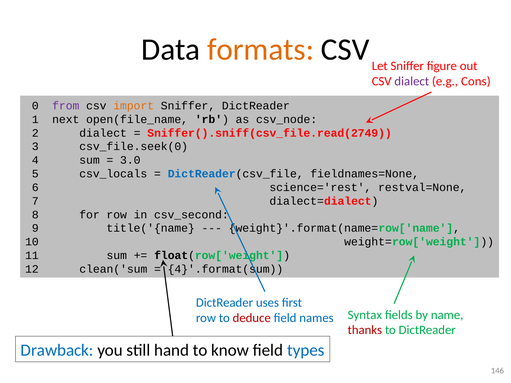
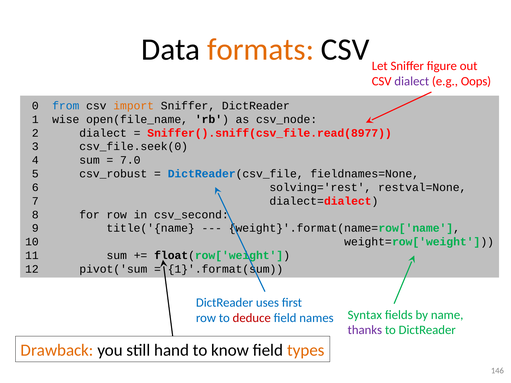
Cons: Cons -> Oops (476, 81)
from colour: purple -> blue (66, 106)
next: next -> wise (66, 119)
Sniffer().sniff(csv_file.read(2749: Sniffer().sniff(csv_file.read(2749 -> Sniffer().sniff(csv_file.read(8977 (270, 133)
3.0: 3.0 -> 7.0 (130, 160)
csv_locals: csv_locals -> csv_robust (113, 174)
science='rest: science='rest -> solving='rest (320, 187)
clean('sum: clean('sum -> pivot('sum (113, 269)
4}'.format(sum: 4}'.format(sum -> 1}'.format(sum (225, 269)
thanks colour: red -> purple (365, 330)
Drawback colour: blue -> orange (57, 350)
types colour: blue -> orange (306, 350)
